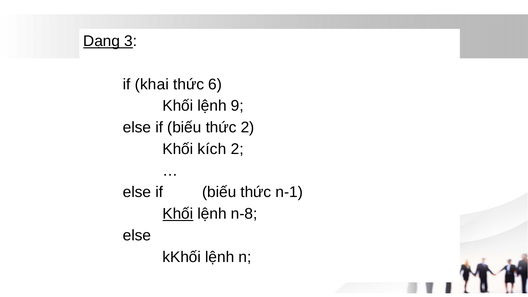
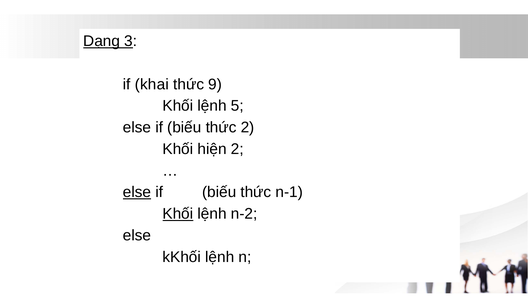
6: 6 -> 9 (215, 84)
9: 9 -> 5 (237, 106)
kích: kích -> hiện (212, 149)
else underline: none -> present (137, 192)
n-8: n-8 -> n-2 (244, 214)
